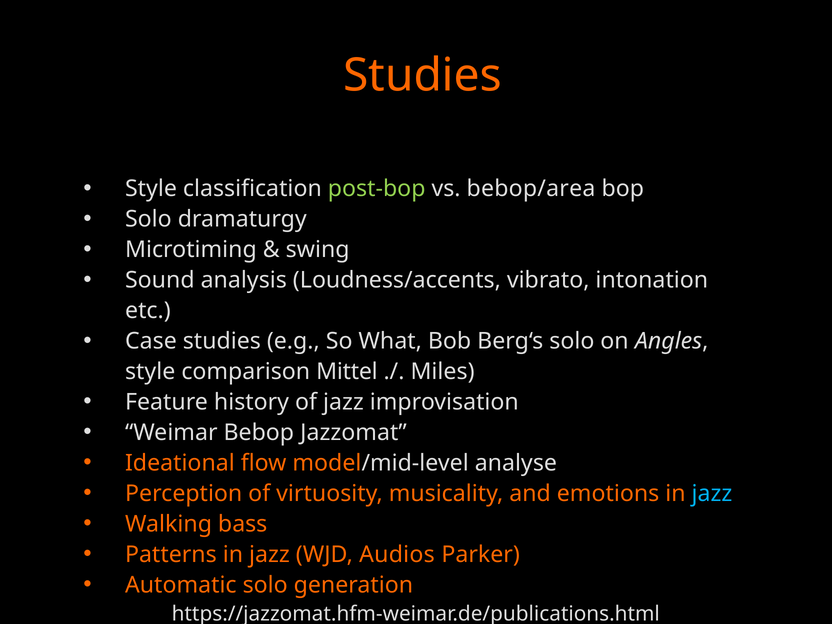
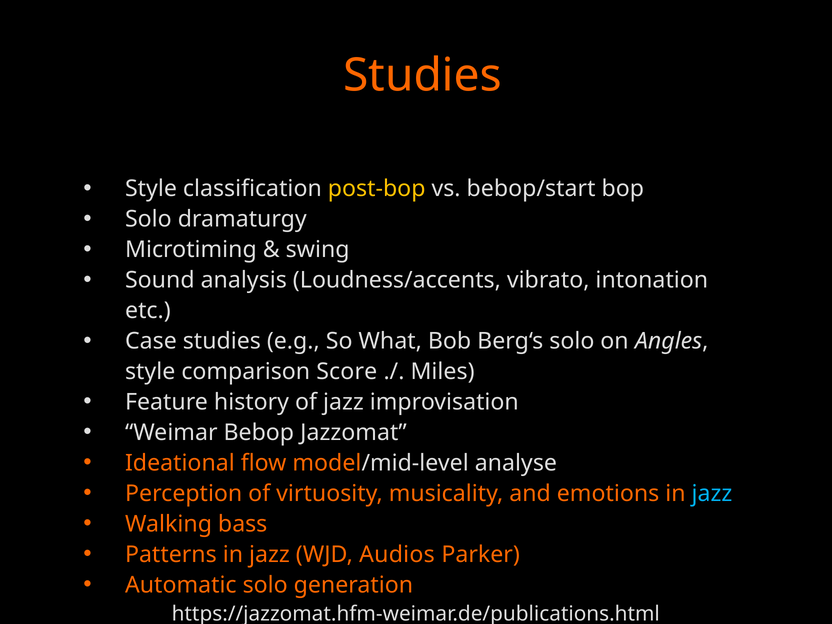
post-bop colour: light green -> yellow (377, 189)
bebop/area: bebop/area -> bebop/start (531, 189)
Mittel: Mittel -> Score (347, 372)
